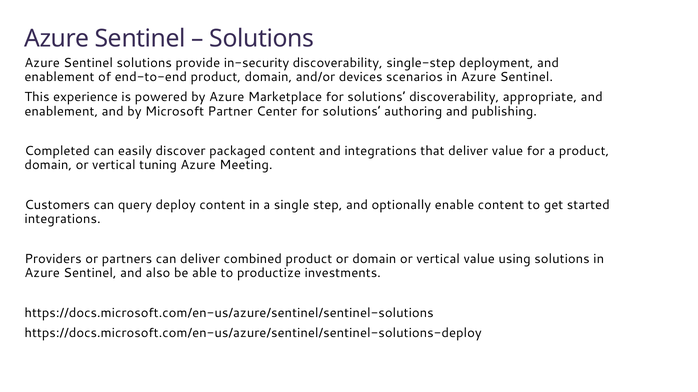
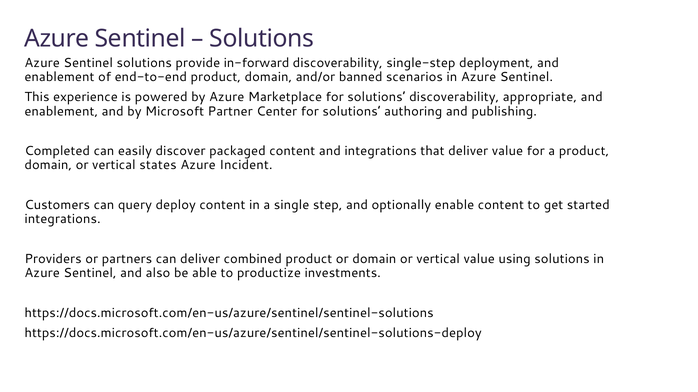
in-security: in-security -> in-forward (257, 63)
devices: devices -> banned (361, 77)
tuning: tuning -> states (158, 165)
Meeting: Meeting -> Incident (246, 165)
